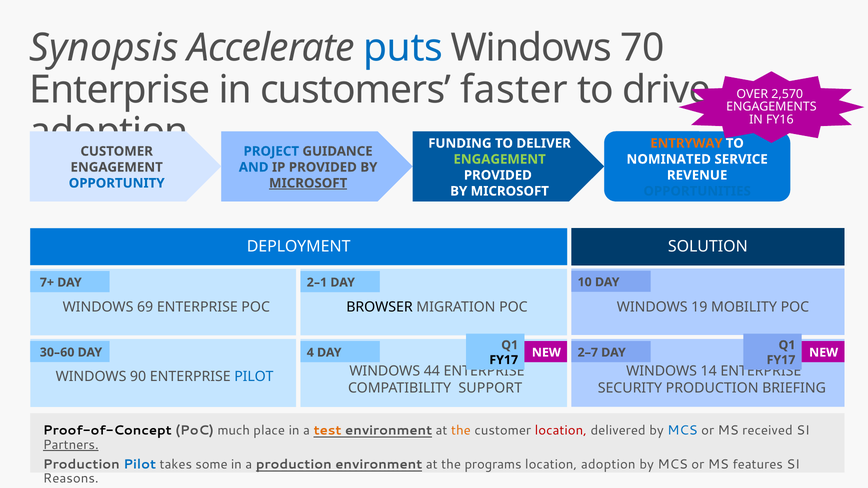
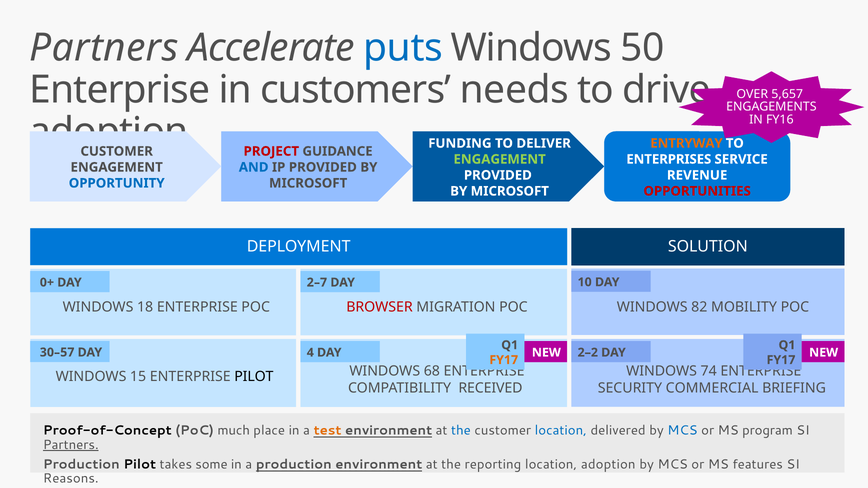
Synopsis: Synopsis -> Partners (104, 48)
70: 70 -> 50 (642, 48)
faster: faster -> needs (514, 90)
2,570: 2,570 -> 5,657 (787, 94)
PROJECT colour: blue -> red (271, 151)
NOMINATED: NOMINATED -> ENTERPRISES (669, 159)
MICROSOFT underline: present -> none (308, 183)
OPPORTUNITIES colour: blue -> red (697, 191)
7+: 7+ -> 0+ (47, 283)
2–1: 2–1 -> 2–7 (317, 283)
69: 69 -> 18 (145, 307)
BROWSER colour: black -> red (380, 307)
19: 19 -> 82 (699, 307)
30–60: 30–60 -> 30–57 (57, 352)
2–7: 2–7 -> 2–2 (588, 353)
FY17 colour: black -> orange (504, 360)
14: 14 -> 74 (709, 371)
90: 90 -> 15 (138, 377)
PILOT colour: blue -> black (254, 377)
44: 44 -> 68 (432, 371)
SUPPORT: SUPPORT -> RECEIVED (490, 388)
SECURITY PRODUCTION: PRODUCTION -> COMMERCIAL (712, 388)
the colour: orange -> blue (461, 431)
location colour: red -> blue (561, 431)
received: received -> program (768, 431)
Pilot colour: blue -> black (140, 464)
programs: programs -> reporting (493, 464)
